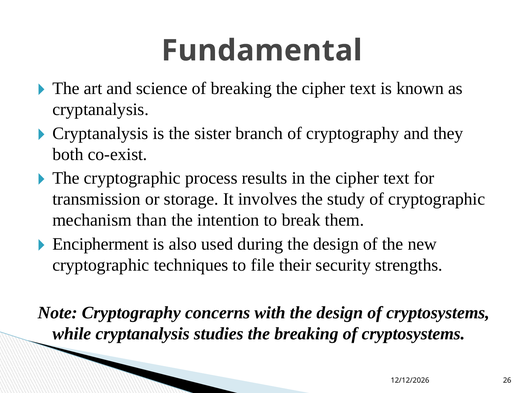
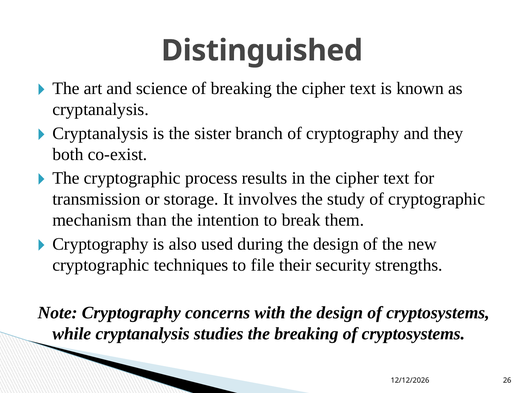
Fundamental: Fundamental -> Distinguished (262, 51)
Encipherment: Encipherment -> Cryptography (100, 244)
